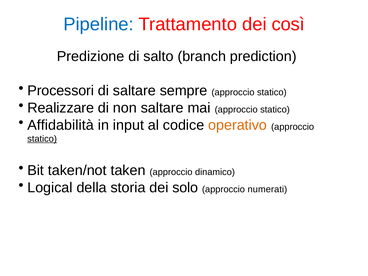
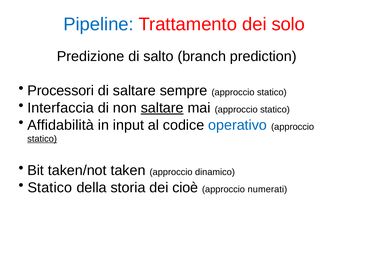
così: così -> solo (288, 24)
Realizzare: Realizzare -> Interfaccia (61, 108)
saltare underline: none -> present (162, 108)
operativo colour: orange -> blue (238, 125)
Logical: Logical -> Statico (50, 188)
solo: solo -> cioè (185, 188)
